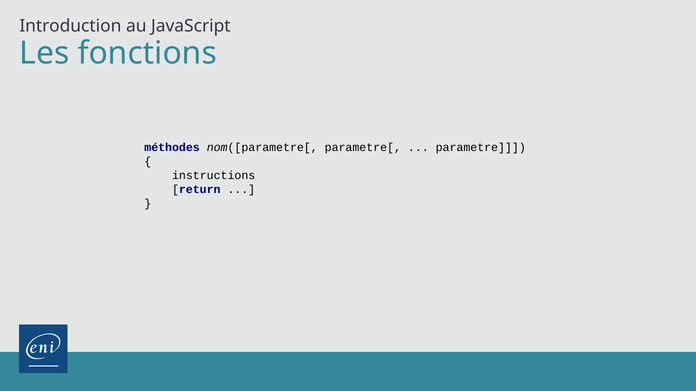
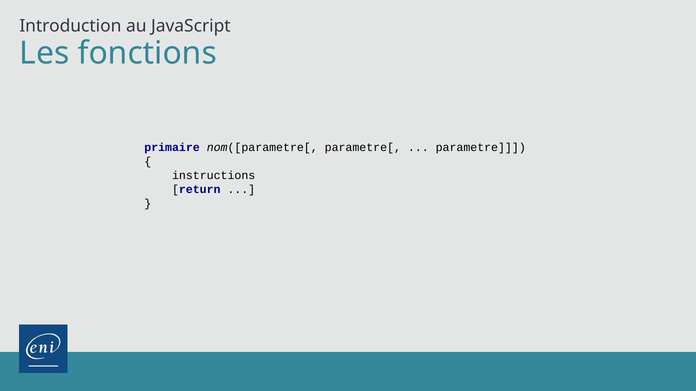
méthodes: méthodes -> primaire (172, 148)
